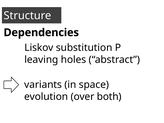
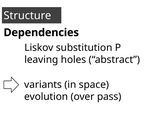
both: both -> pass (109, 97)
